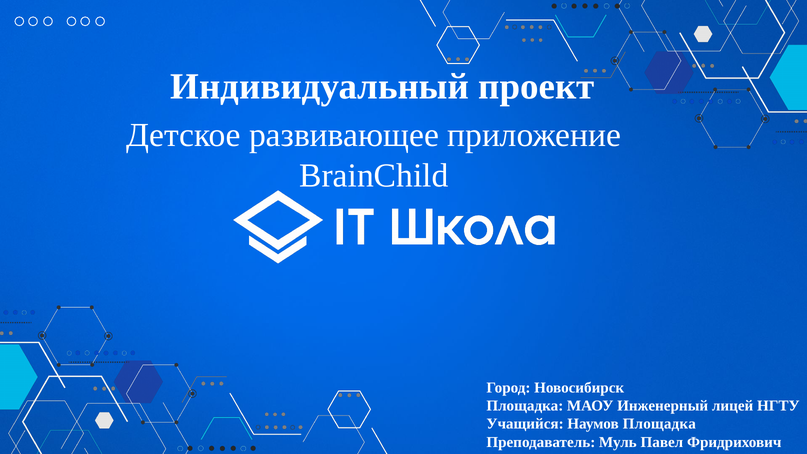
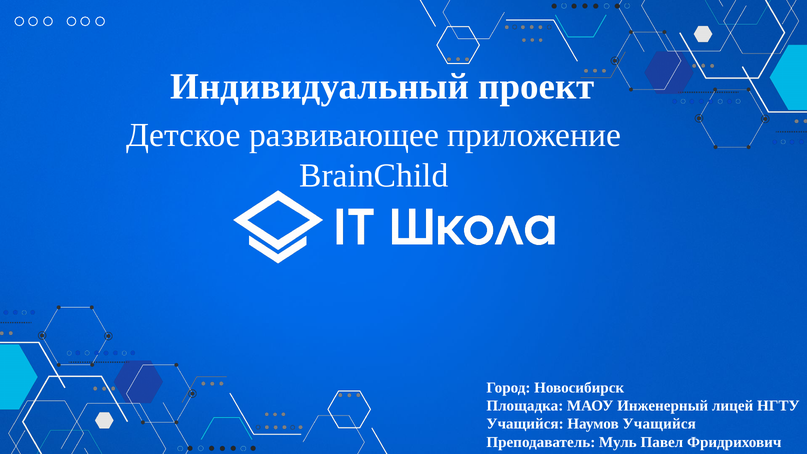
Наумов Площадка: Площадка -> Учащийся (659, 424)
